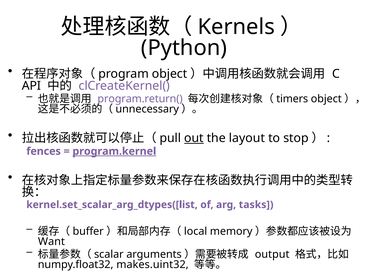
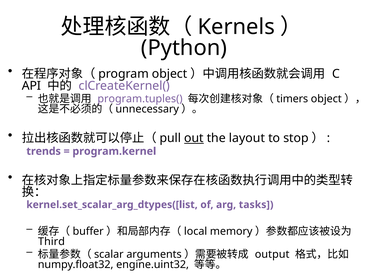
program.return(: program.return( -> program.tuples( (140, 99)
fences: fences -> trends (44, 151)
program.kernel underline: present -> none (114, 151)
Want: Want -> Third (51, 242)
makes.uint32: makes.uint32 -> engine.uint32 (153, 265)
